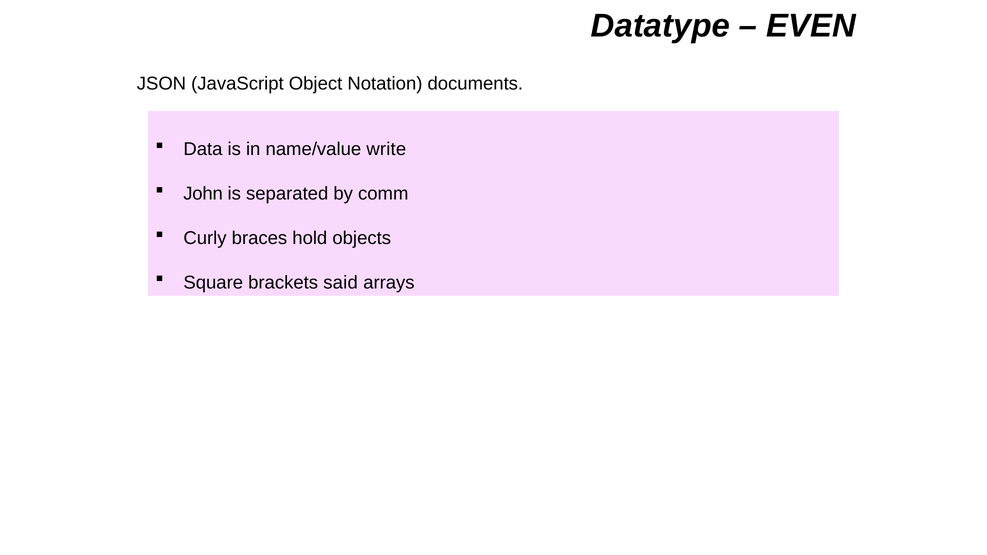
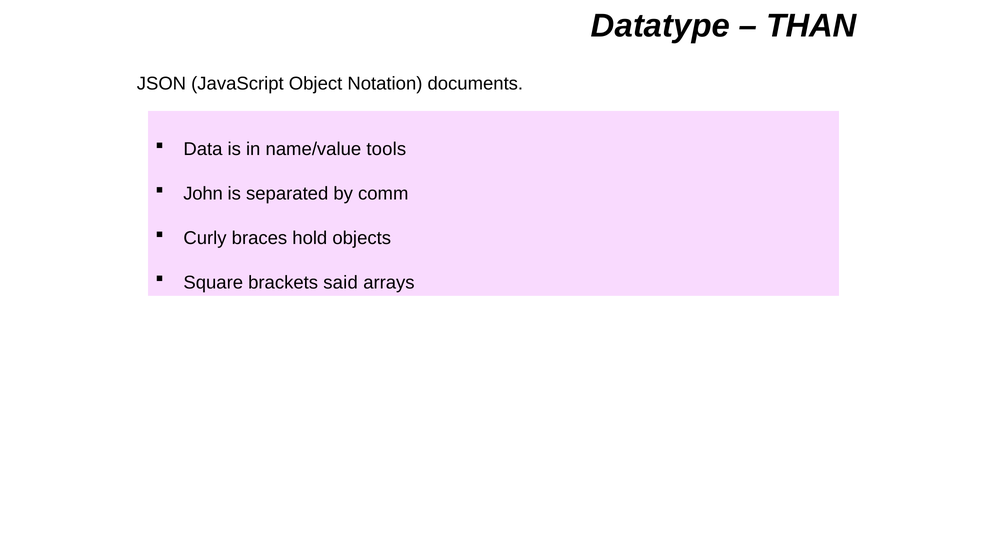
EVEN: EVEN -> THAN (811, 26)
write: write -> tools (386, 149)
